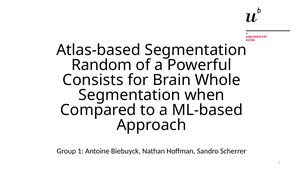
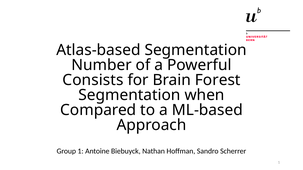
Random: Random -> Number (102, 65)
Whole: Whole -> Forest (218, 80)
